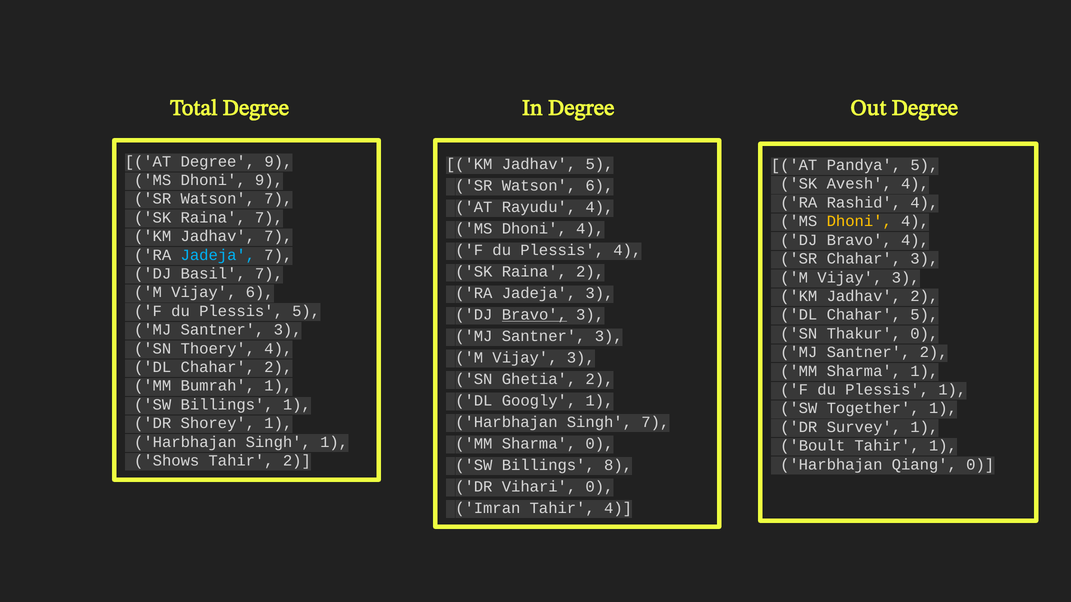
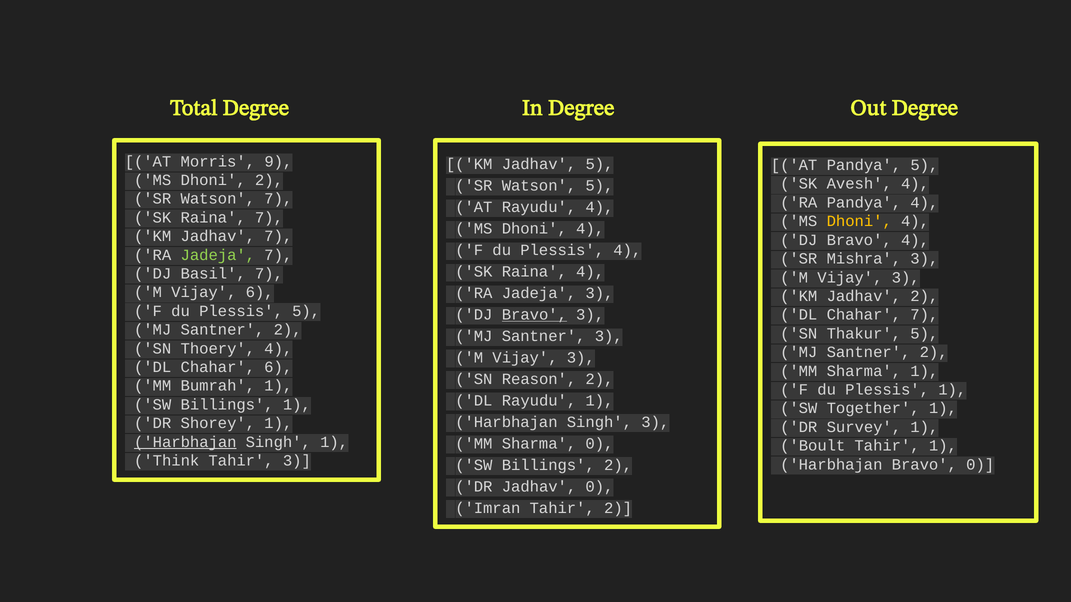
AT Degree: Degree -> Morris (218, 161)
Dhoni 9: 9 -> 2 (269, 180)
Watson 6: 6 -> 5 (599, 186)
RA Rashid: Rashid -> Pandya (864, 203)
Jadeja colour: light blue -> light green (218, 255)
SR Chahar: Chahar -> Mishra (864, 259)
Raina 2: 2 -> 4 (590, 272)
Chahar 5: 5 -> 7 (924, 315)
3: 3 -> 2 (288, 330)
Thakur 0: 0 -> 5 (924, 334)
Chahar 2: 2 -> 6 (278, 367)
Ghetia: Ghetia -> Reason (539, 379)
DL Googly: Googly -> Rayudu (539, 401)
Singh 7: 7 -> 3 (655, 422)
Harbhajan underline: none -> present (185, 442)
Shows: Shows -> Think (167, 461)
Tahir 2: 2 -> 3 (297, 461)
Harbhajan Qiang: Qiang -> Bravo (924, 465)
Billings 8: 8 -> 2 (618, 465)
DR Vihari: Vihari -> Jadhav (539, 487)
Tahir 4: 4 -> 2 (618, 508)
